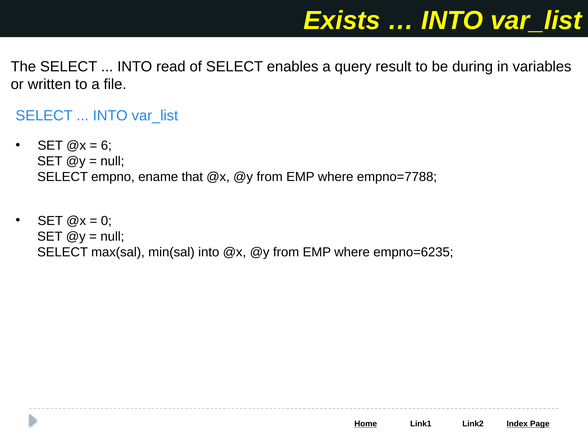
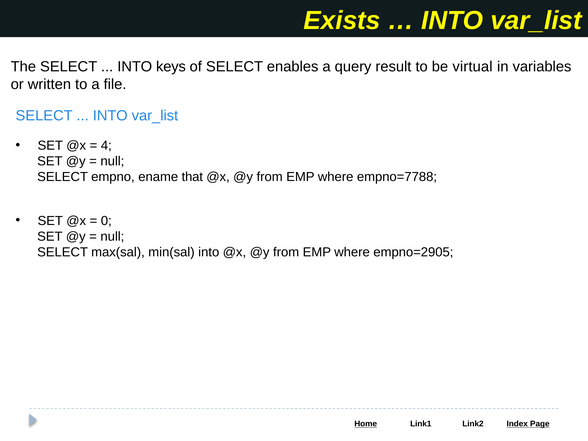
read: read -> keys (171, 67)
during: during -> virtual (473, 67)
6: 6 -> 4 (106, 146)
empno=6235: empno=6235 -> empno=2905 (413, 252)
